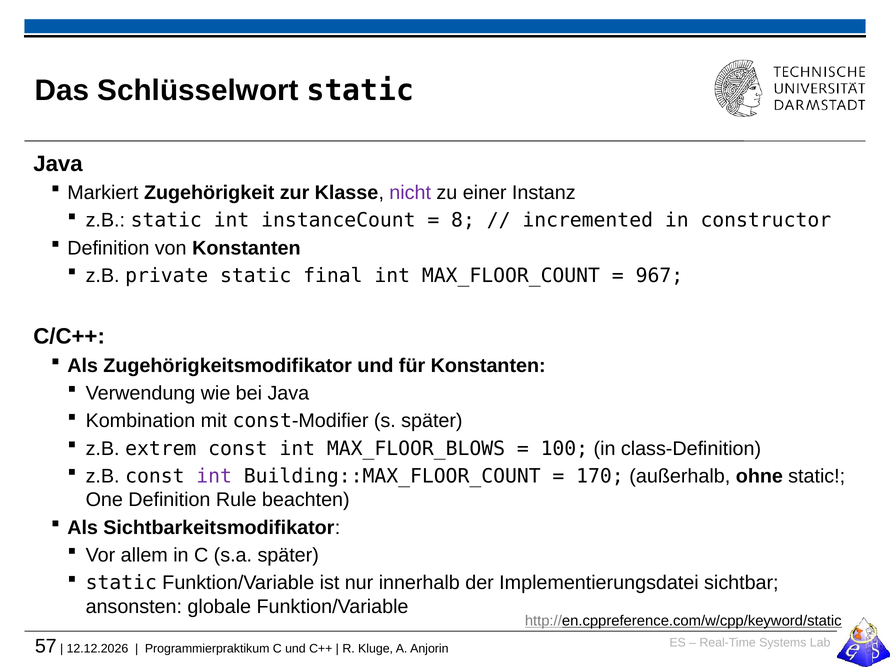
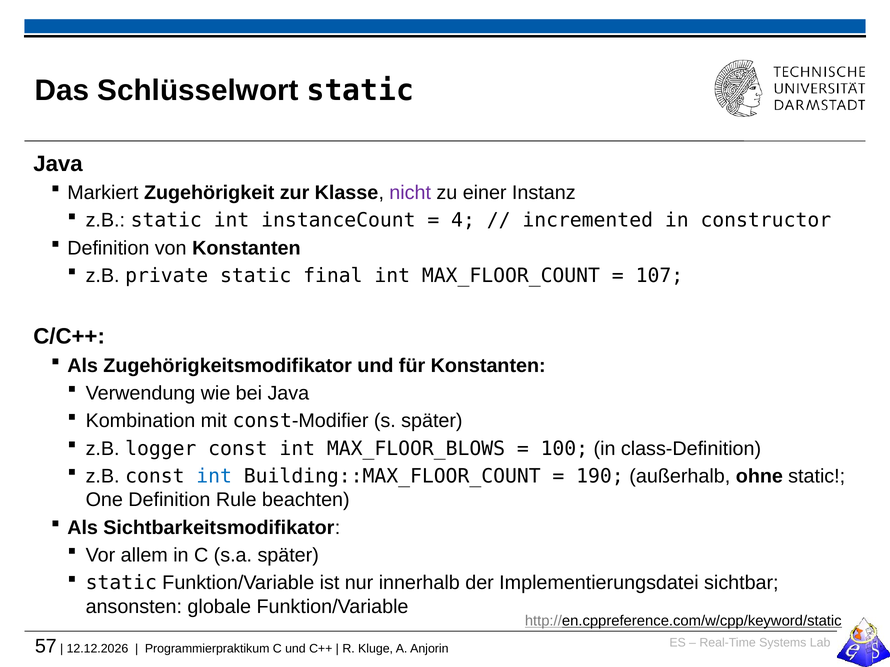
8: 8 -> 4 (463, 220)
967: 967 -> 107 (659, 276)
extrem: extrem -> logger (161, 449)
int colour: purple -> blue (214, 477)
170: 170 -> 190 (600, 477)
